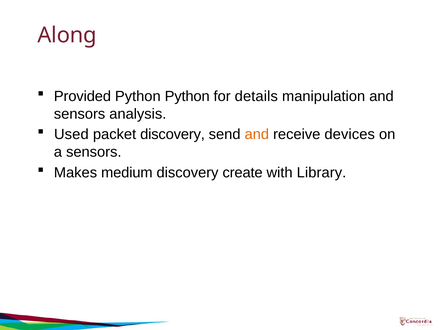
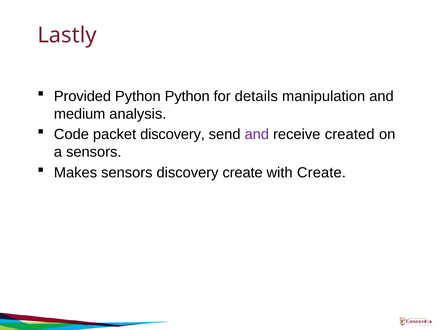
Along: Along -> Lastly (67, 35)
sensors: sensors -> medium (80, 114)
Used: Used -> Code (71, 134)
and colour: orange -> purple (257, 134)
devices: devices -> created (350, 134)
Makes medium: medium -> sensors (127, 173)
with Library: Library -> Create (321, 173)
